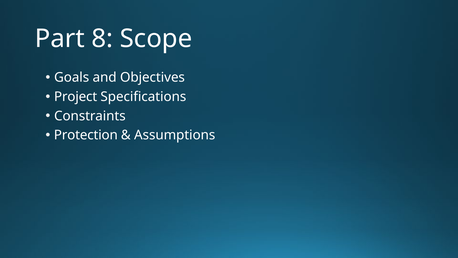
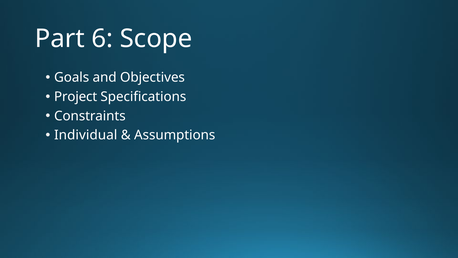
8: 8 -> 6 (102, 38)
Protection: Protection -> Individual (86, 135)
